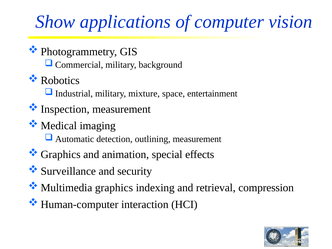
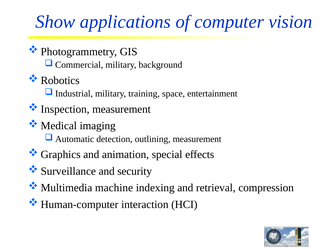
mixture: mixture -> training (144, 94)
graphics: graphics -> machine (114, 188)
